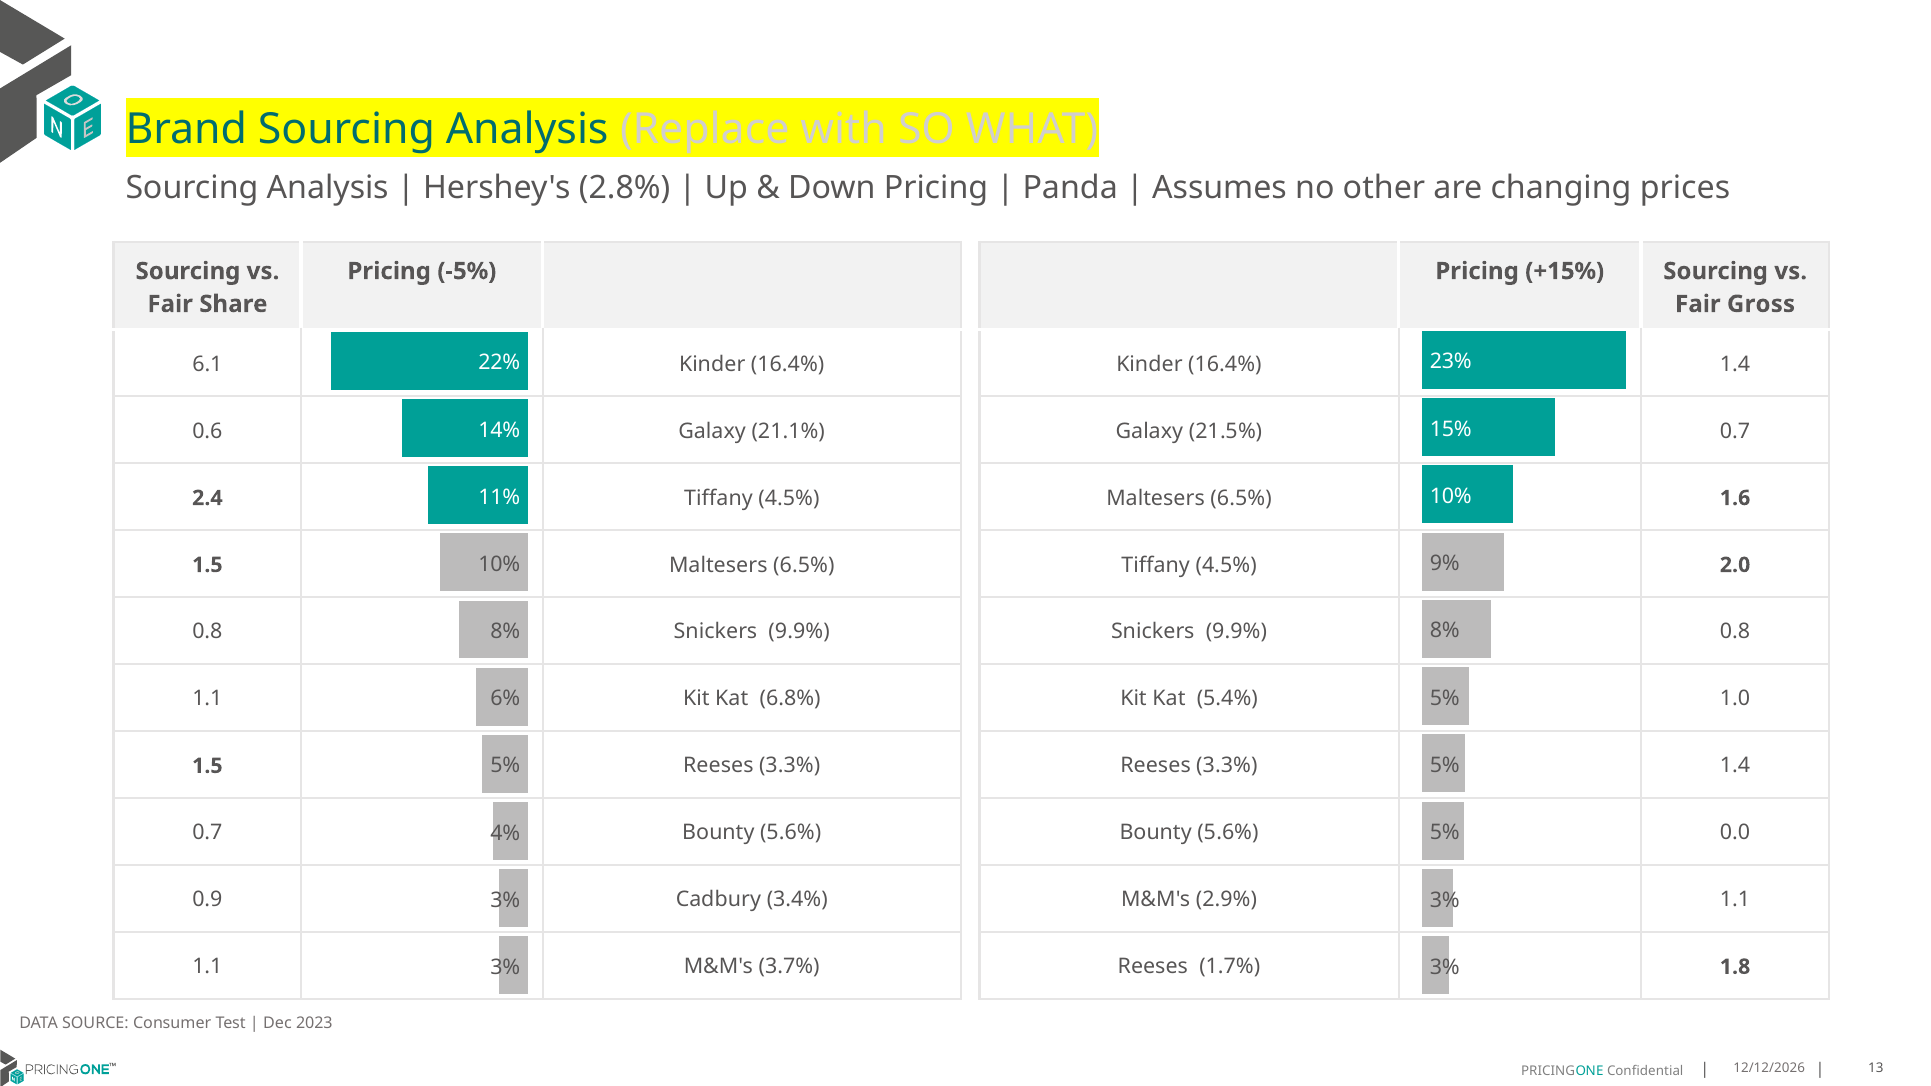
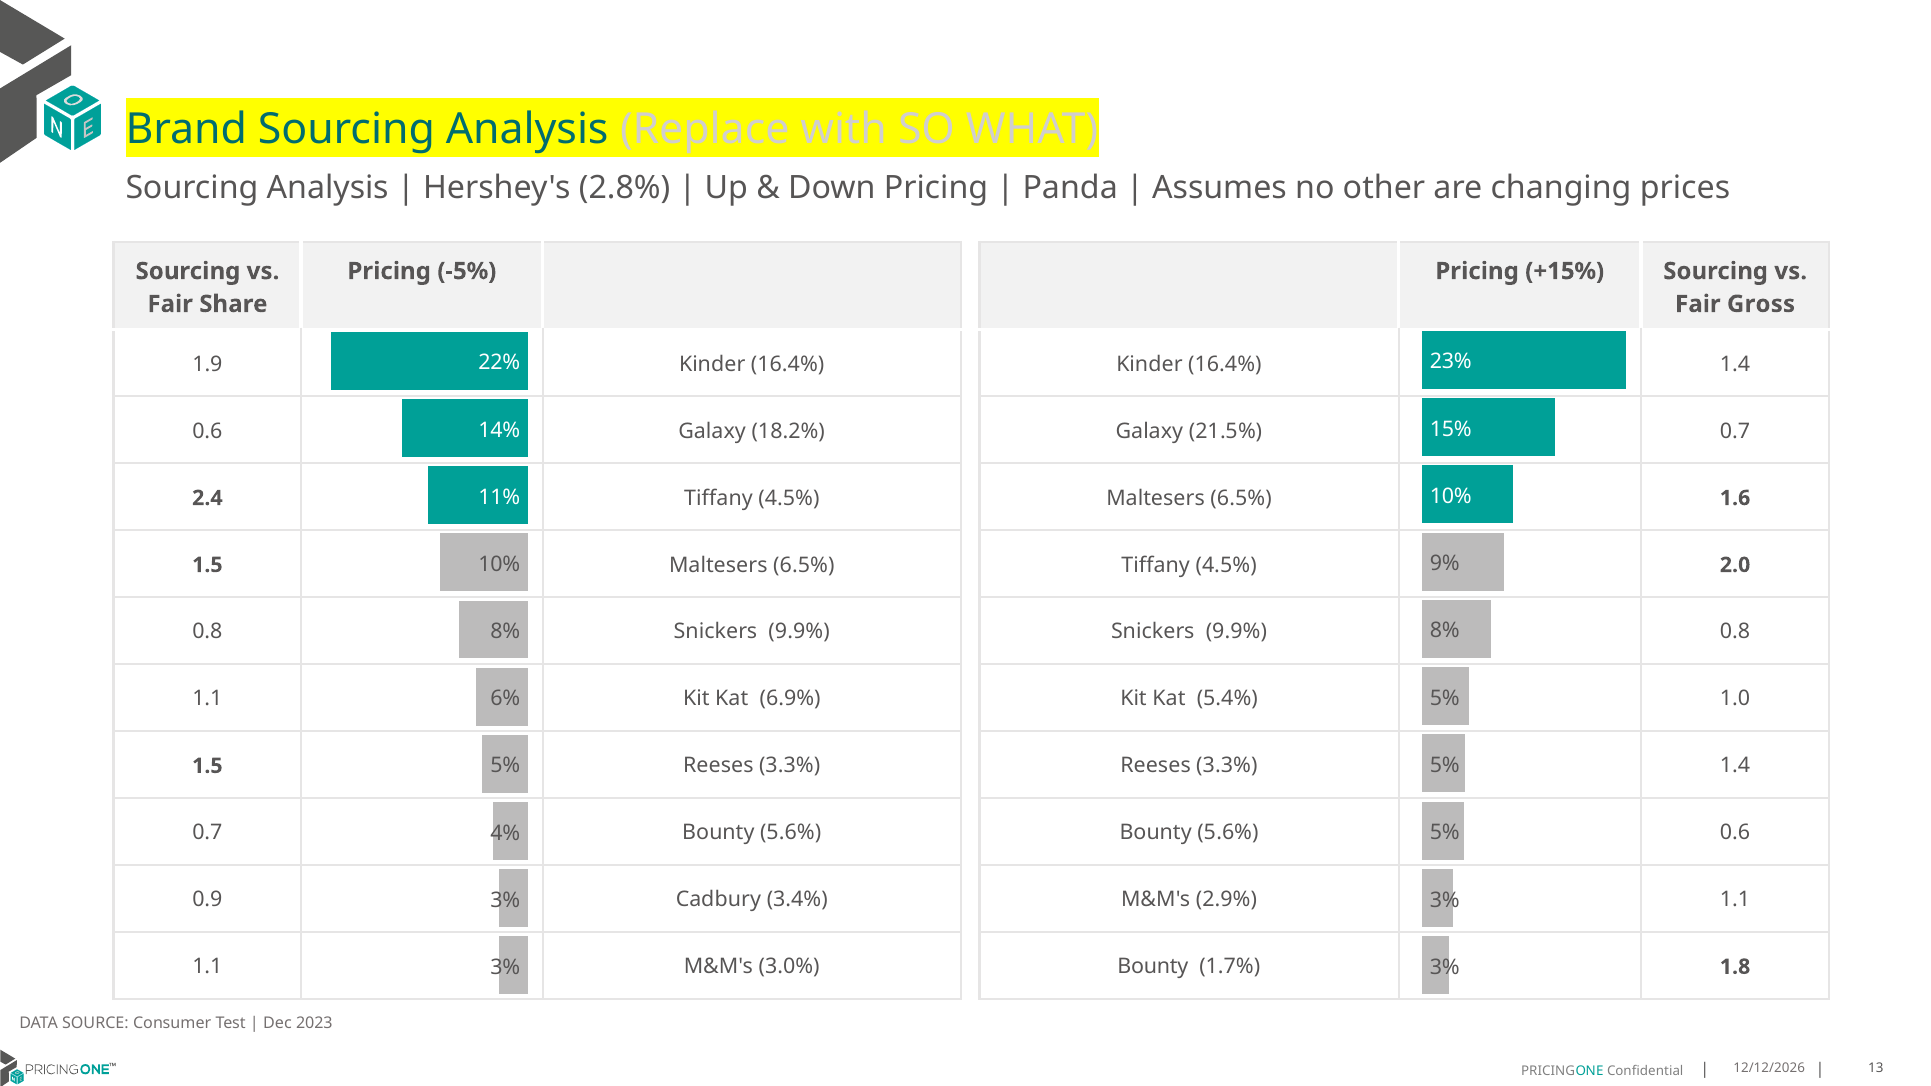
6.1: 6.1 -> 1.9 (207, 364)
21.1%: 21.1% -> 18.2% (788, 431)
6.8%: 6.8% -> 6.9% (790, 699)
5.6% 0.0: 0.0 -> 0.6 (1735, 833)
3.7%: 3.7% -> 3.0% (789, 967)
Reeses: Reeses -> Bounty (1153, 967)
